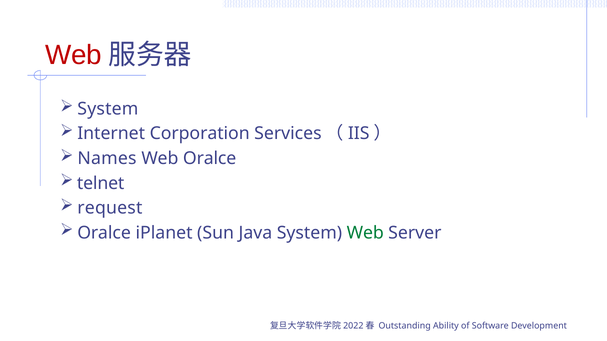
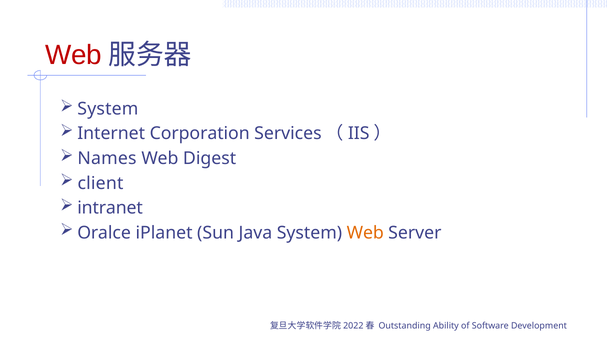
Web Oralce: Oralce -> Digest (210, 159)
telnet: telnet -> client (100, 183)
request: request -> intranet (110, 208)
Web colour: green -> orange (365, 233)
